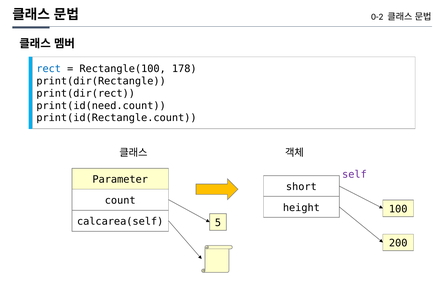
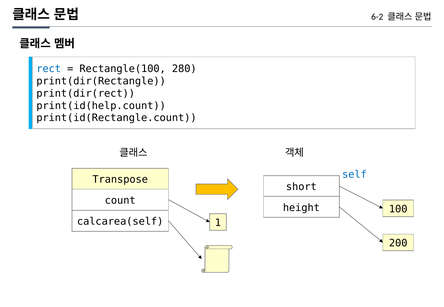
0-2: 0-2 -> 6-2 (377, 17)
178: 178 -> 280 (184, 69)
print(id(need.count: print(id(need.count -> print(id(help.count (101, 106)
self colour: purple -> blue (354, 175)
Parameter: Parameter -> Transpose (120, 180)
5: 5 -> 1 (218, 223)
